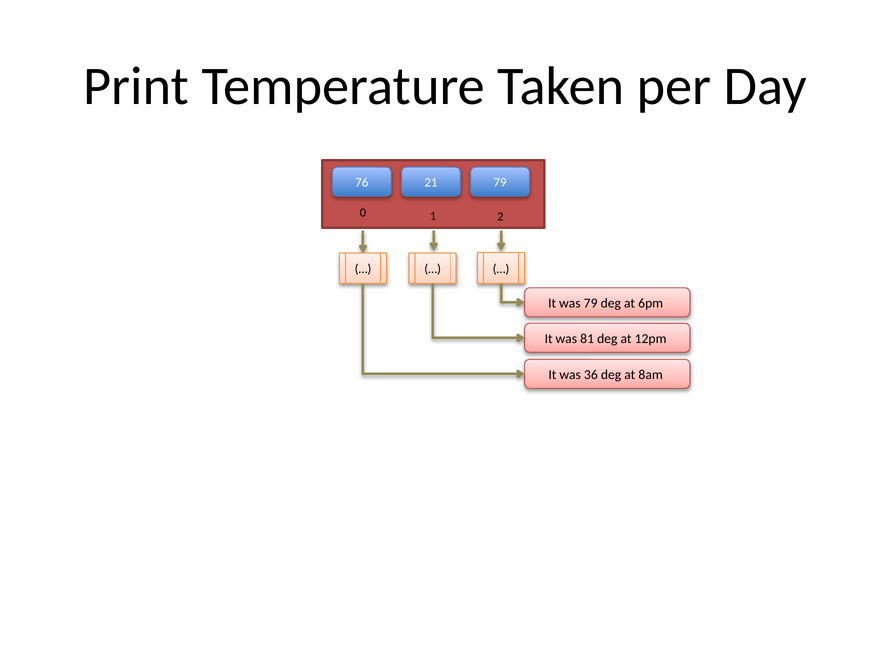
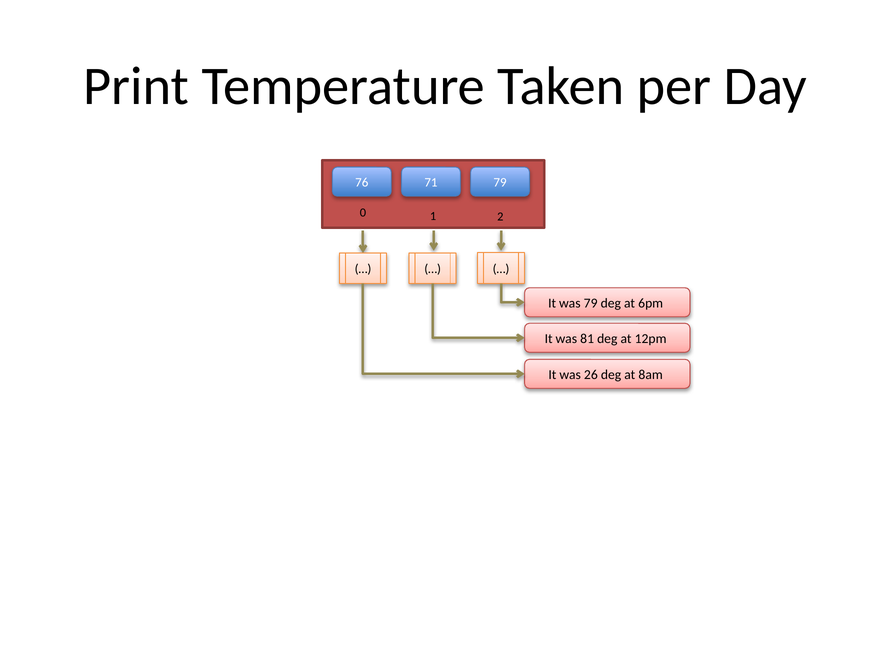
21: 21 -> 71 (431, 183)
36: 36 -> 26 (591, 375)
